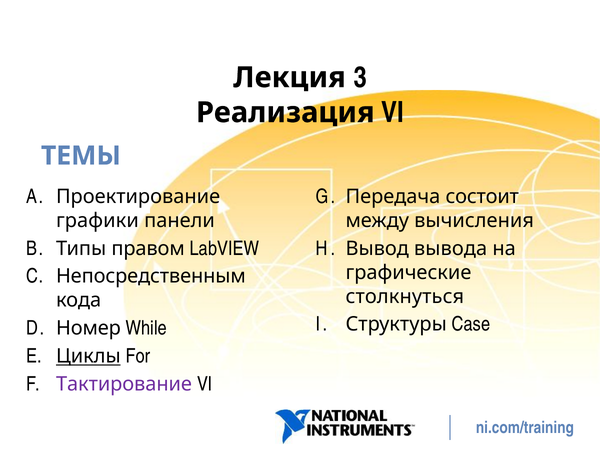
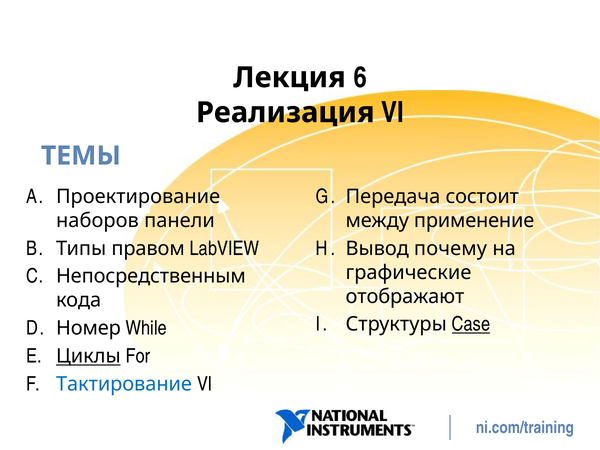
3: 3 -> 6 (360, 78)
графики: графики -> наборов (97, 220)
вычисления: вычисления -> применение (474, 220)
вывода: вывода -> почему (451, 248)
столкнуться: столкнуться -> отображают (405, 296)
Case underline: none -> present (471, 324)
Тактирование colour: purple -> blue (124, 384)
